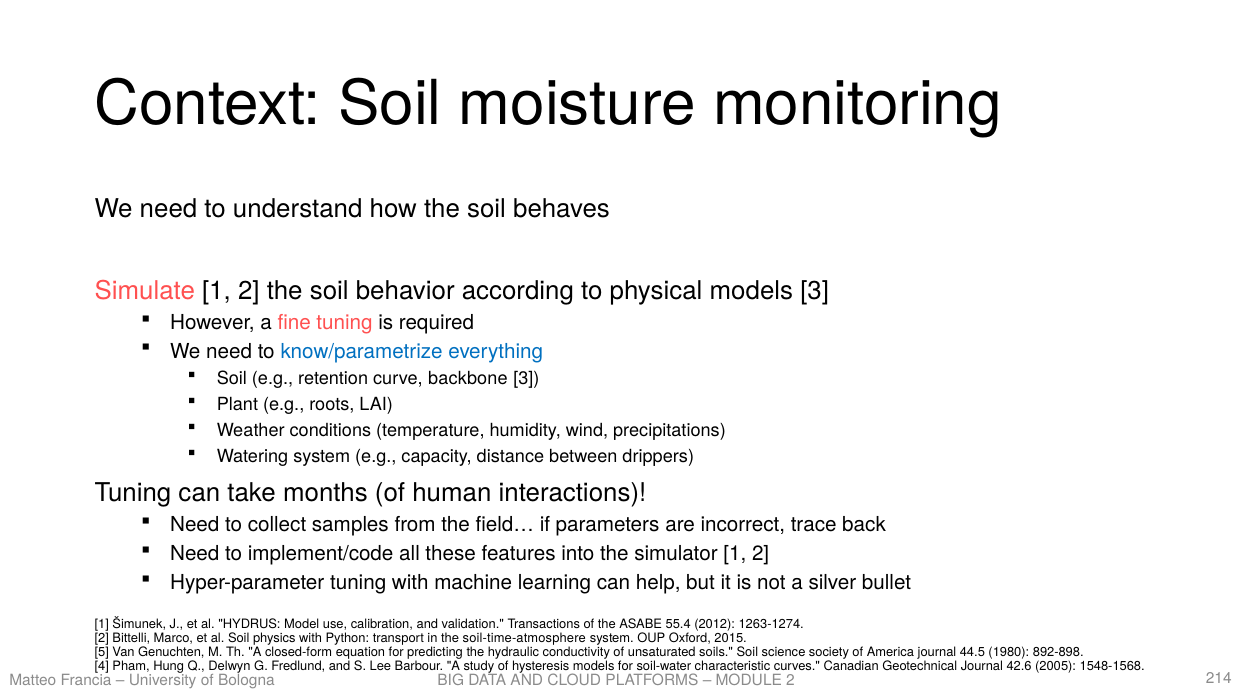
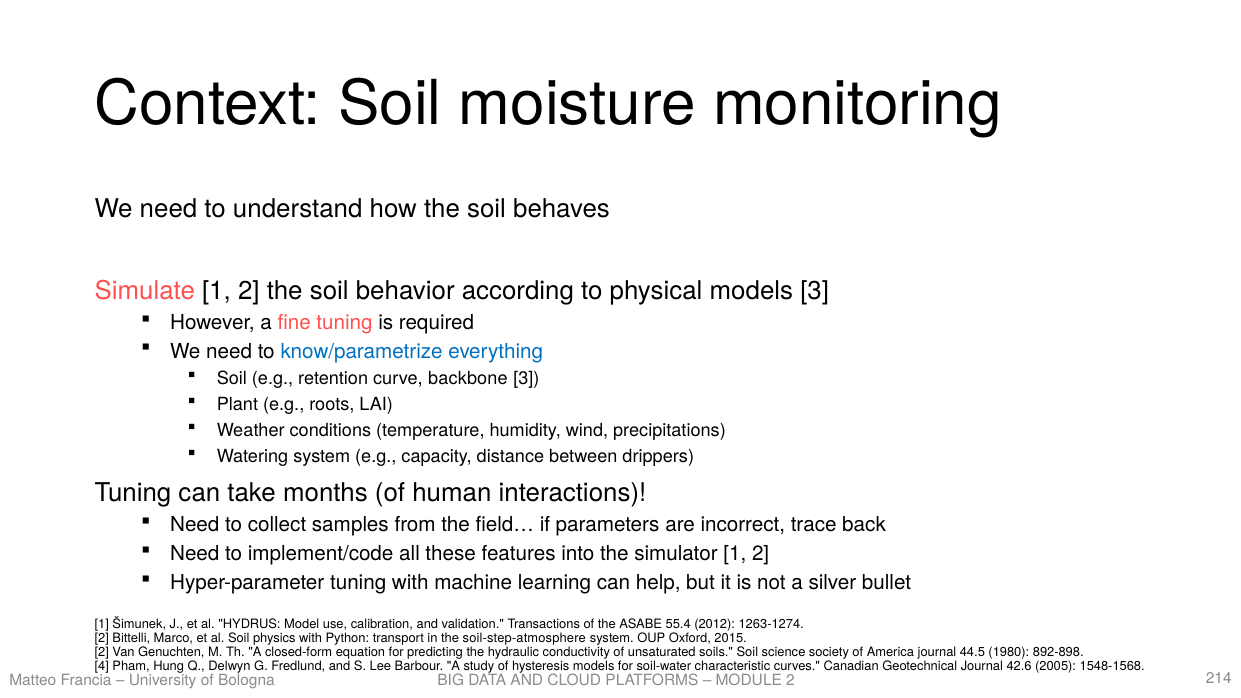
soil-time-atmosphere: soil-time-atmosphere -> soil-step-atmosphere (524, 638)
5: 5 -> 2 (102, 652)
